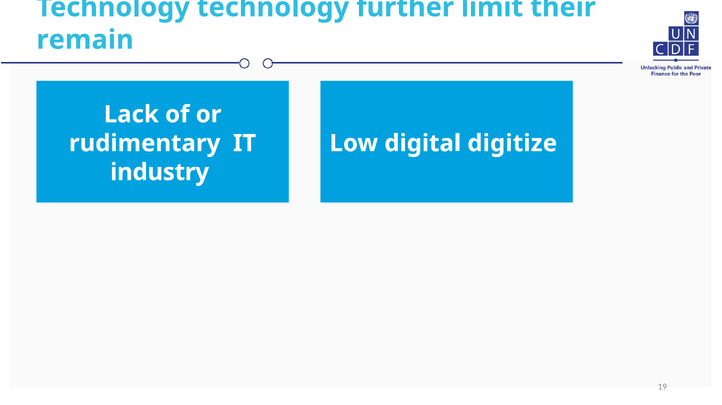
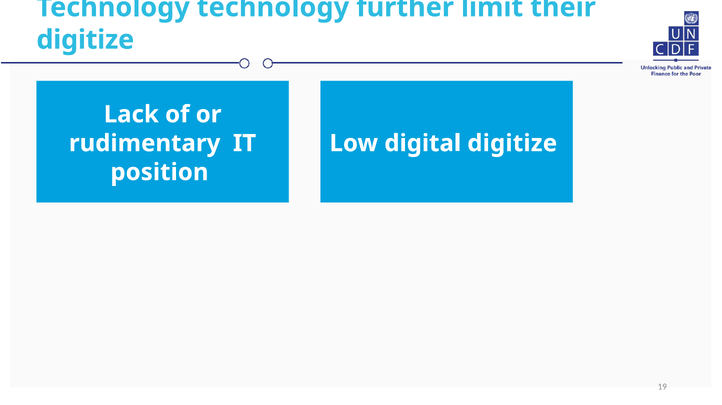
remain: remain -> digitize (85, 40)
industry: industry -> position (159, 172)
